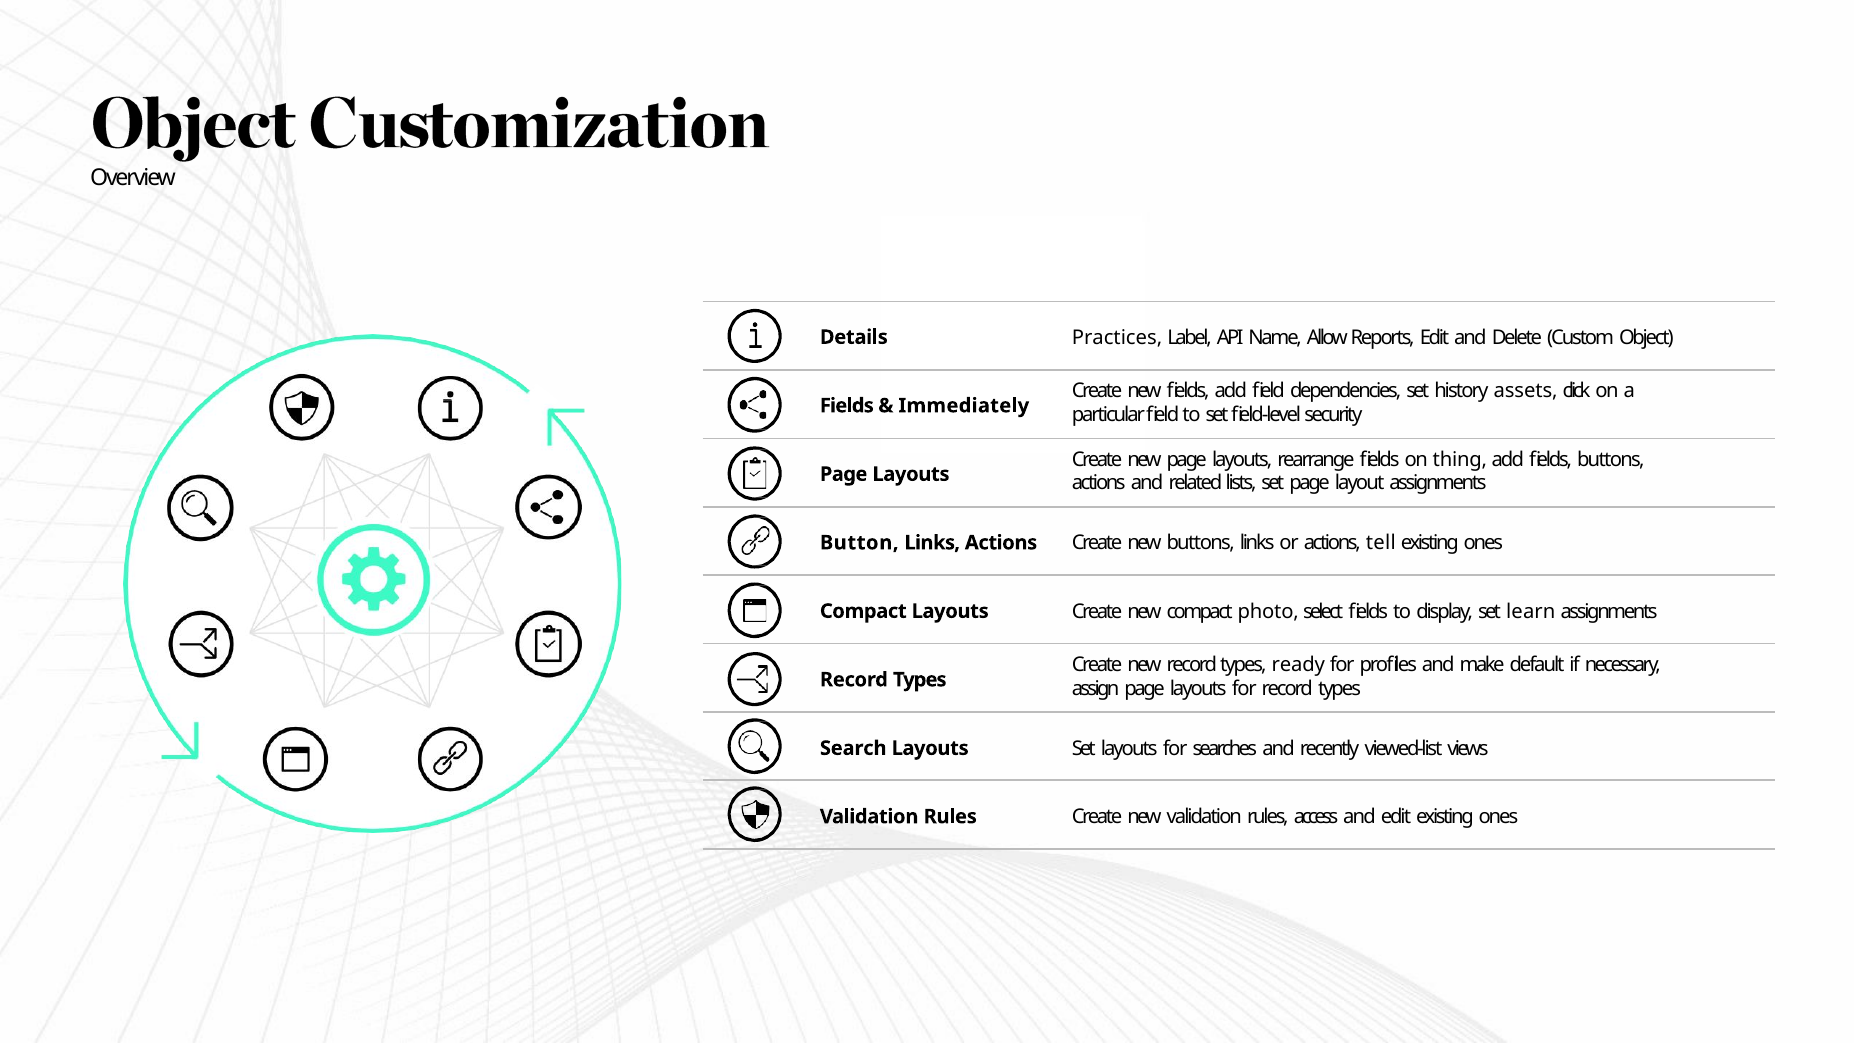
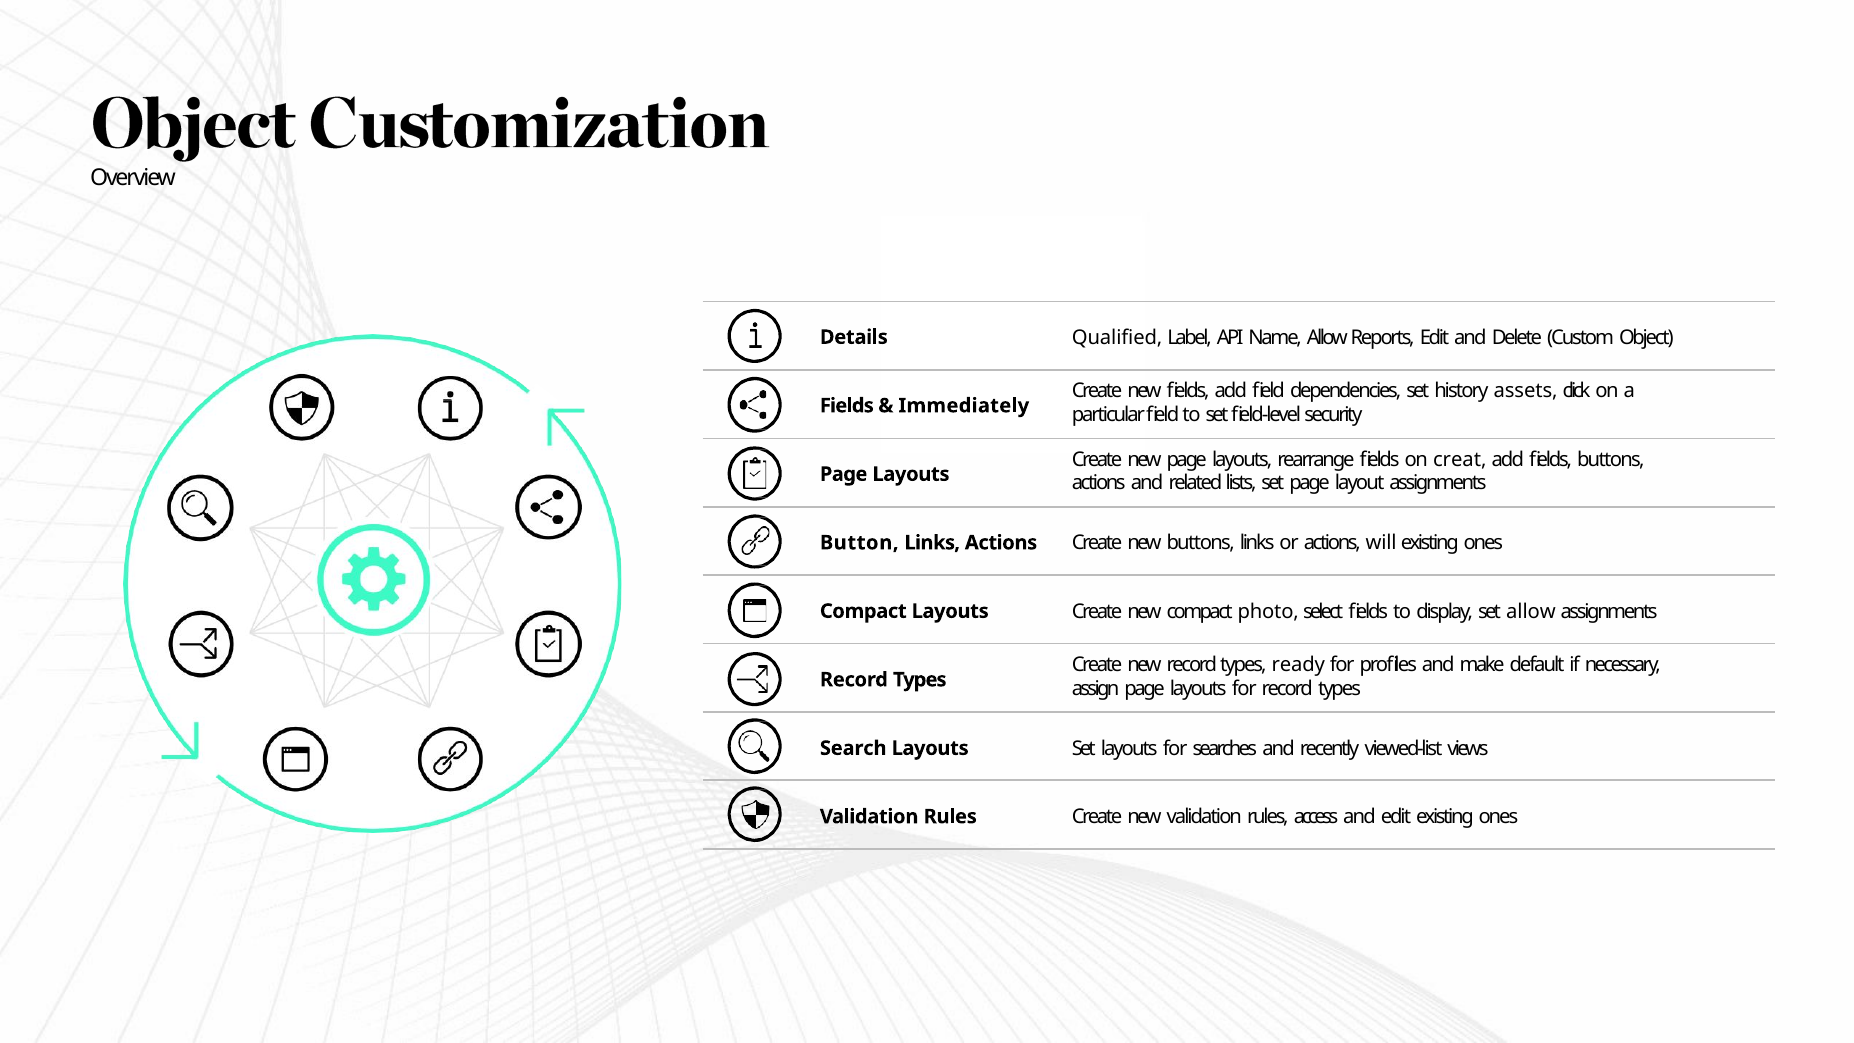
Practices: Practices -> Qualified (1117, 338)
thing: thing -> creat (1460, 459)
tell: tell -> will (1381, 543)
set learn: learn -> allow (1531, 612)
